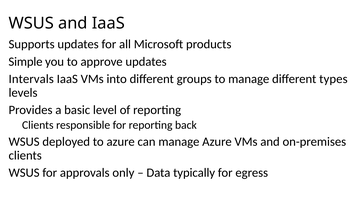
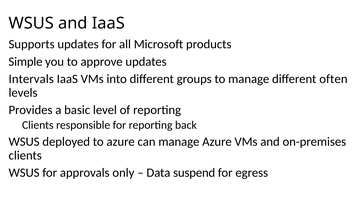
types: types -> often (333, 79)
typically: typically -> suspend (194, 173)
